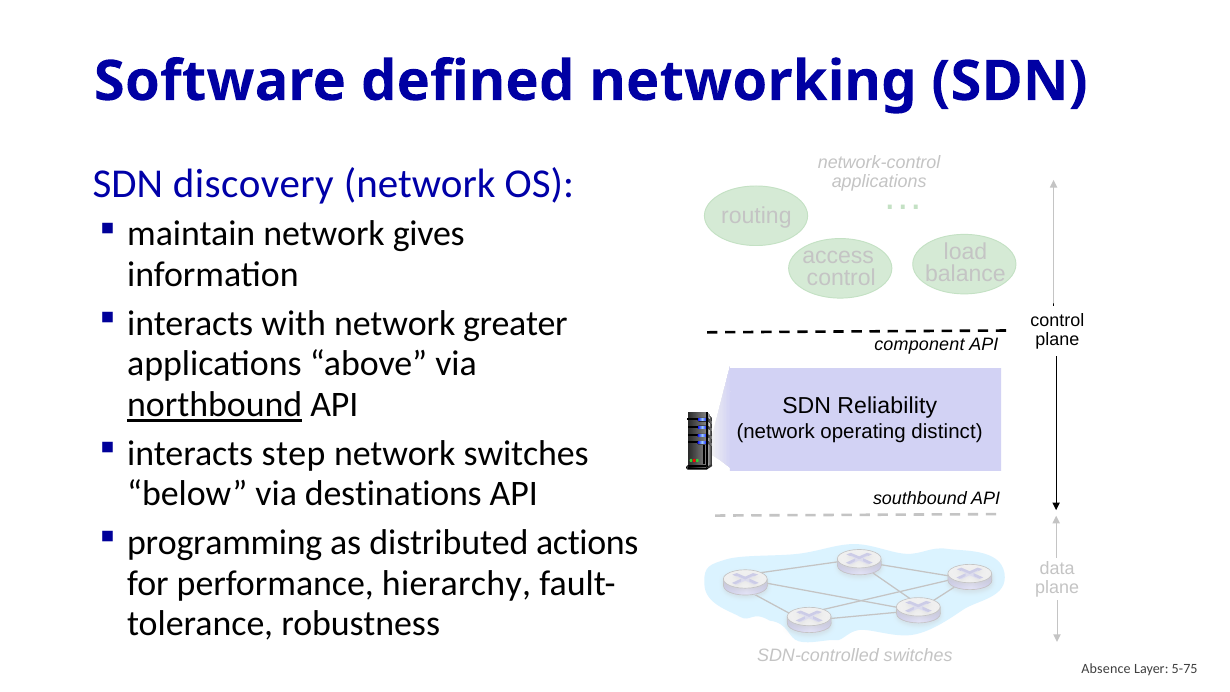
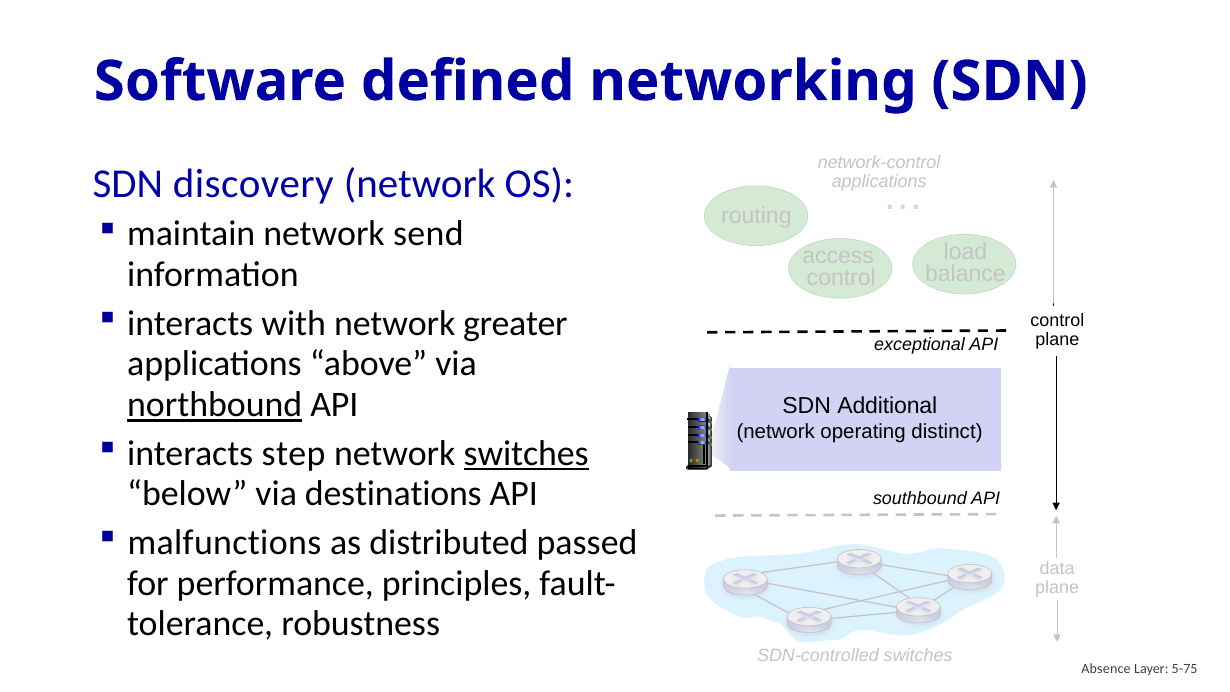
gives: gives -> send (428, 234)
component: component -> exceptional (920, 345)
Reliability: Reliability -> Additional (887, 406)
switches underline: none -> present (526, 453)
programming: programming -> malfunctions (224, 542)
actions: actions -> passed (587, 542)
hierarchy: hierarchy -> principles (457, 583)
